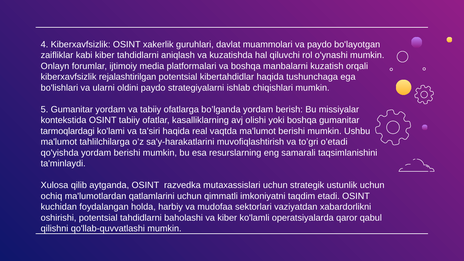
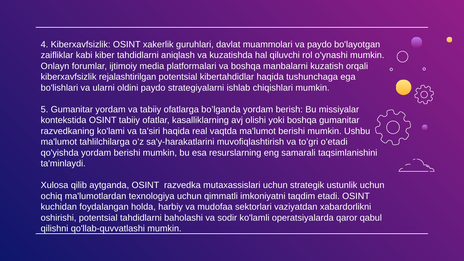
tarmoqlardagi: tarmoqlardagi -> razvedkaning (68, 131)
qatlamlarini: qatlamlarini -> texnologiya (152, 196)
va kiber: kiber -> sodir (227, 218)
